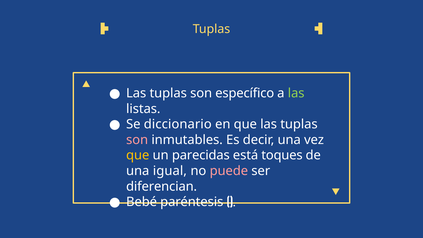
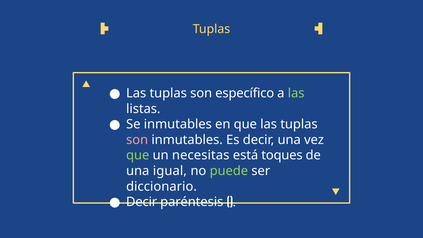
Se diccionario: diccionario -> inmutables (178, 124)
que colour: yellow -> light green (138, 155)
parecidas: parecidas -> necesitas (201, 155)
puede colour: pink -> light green (229, 171)
diferencian: diferencian -> diccionario (162, 186)
Bebé: Bebé -> Decir (142, 202)
